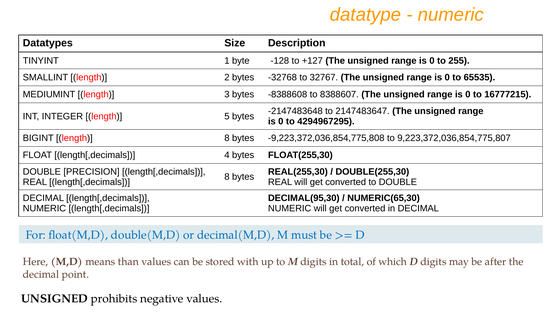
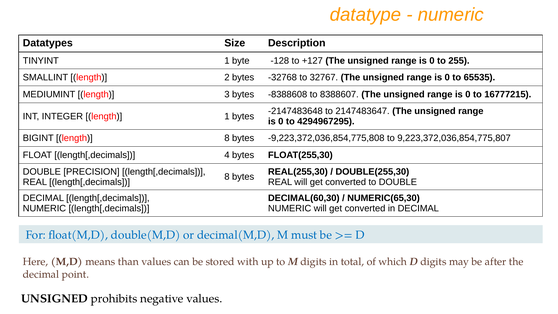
length 5: 5 -> 1 (227, 116)
DECIMAL(95,30: DECIMAL(95,30 -> DECIMAL(60,30 (304, 198)
